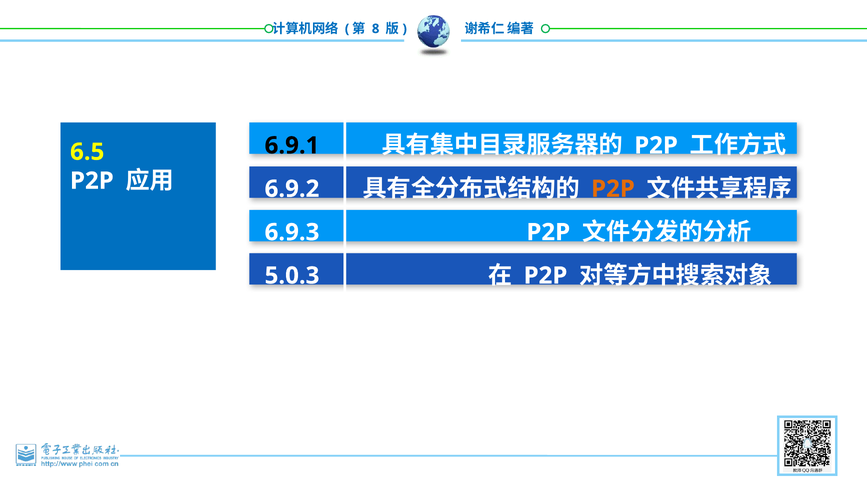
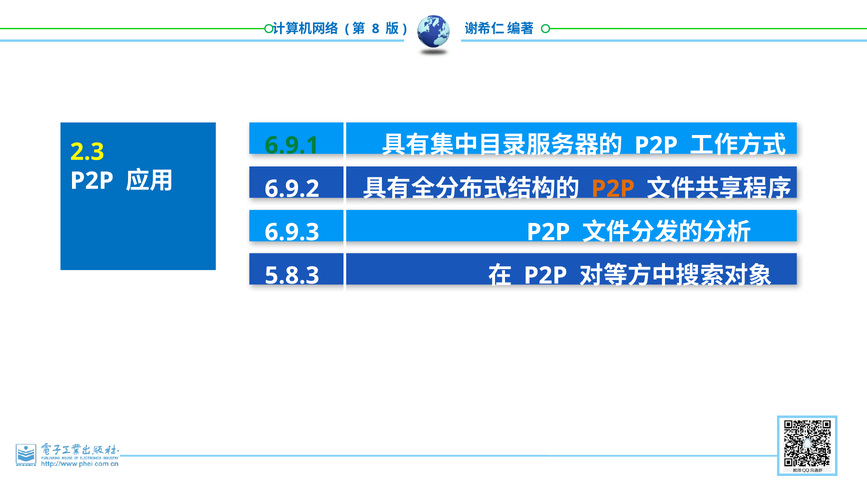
6.9.1 colour: black -> green (292, 145)
6.5: 6.5 -> 2.3 (87, 152)
5.0.3: 5.0.3 -> 5.8.3 (292, 275)
